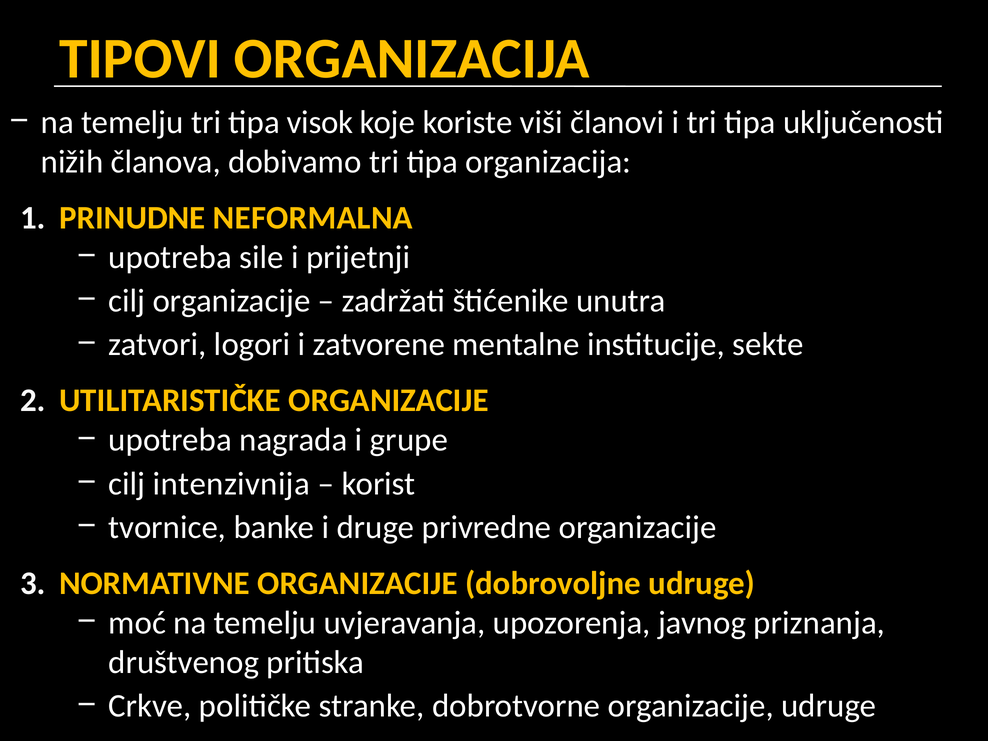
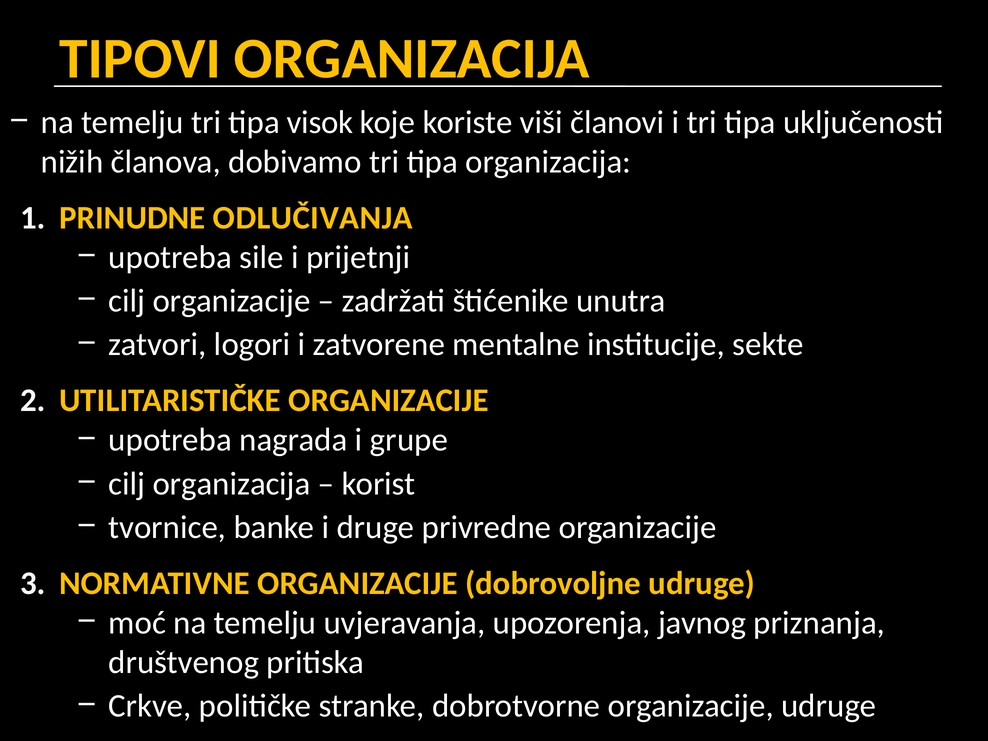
NEFORMALNA: NEFORMALNA -> ODLUČIVANJA (313, 218)
cilj intenzivnija: intenzivnija -> organizacija (232, 484)
